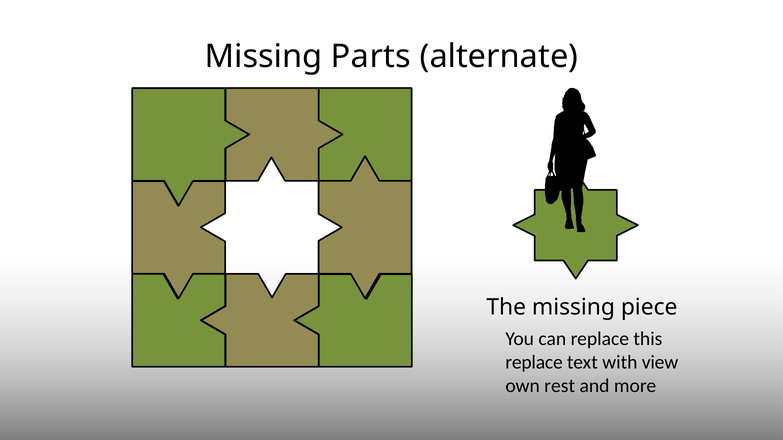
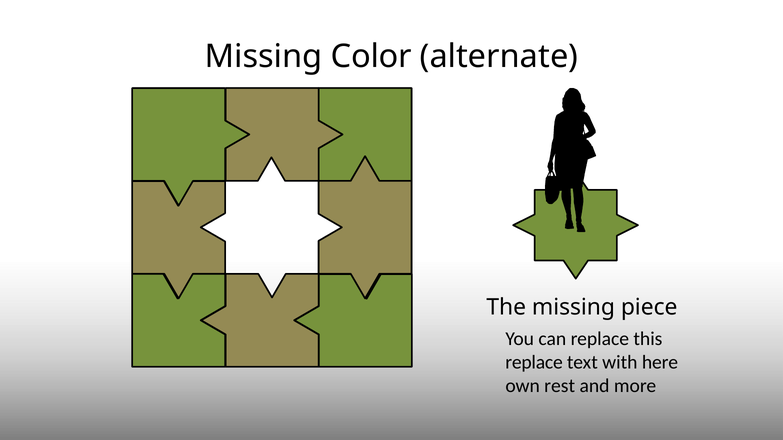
Parts: Parts -> Color (371, 57)
view: view -> here (660, 362)
